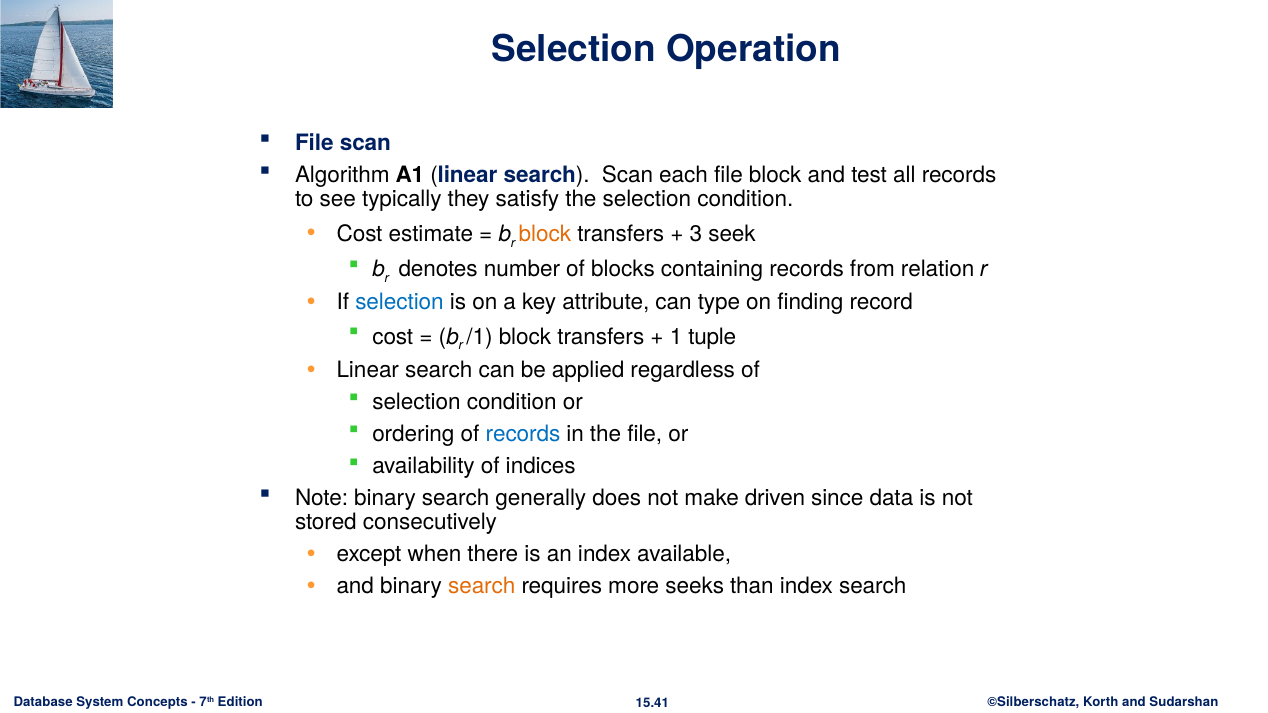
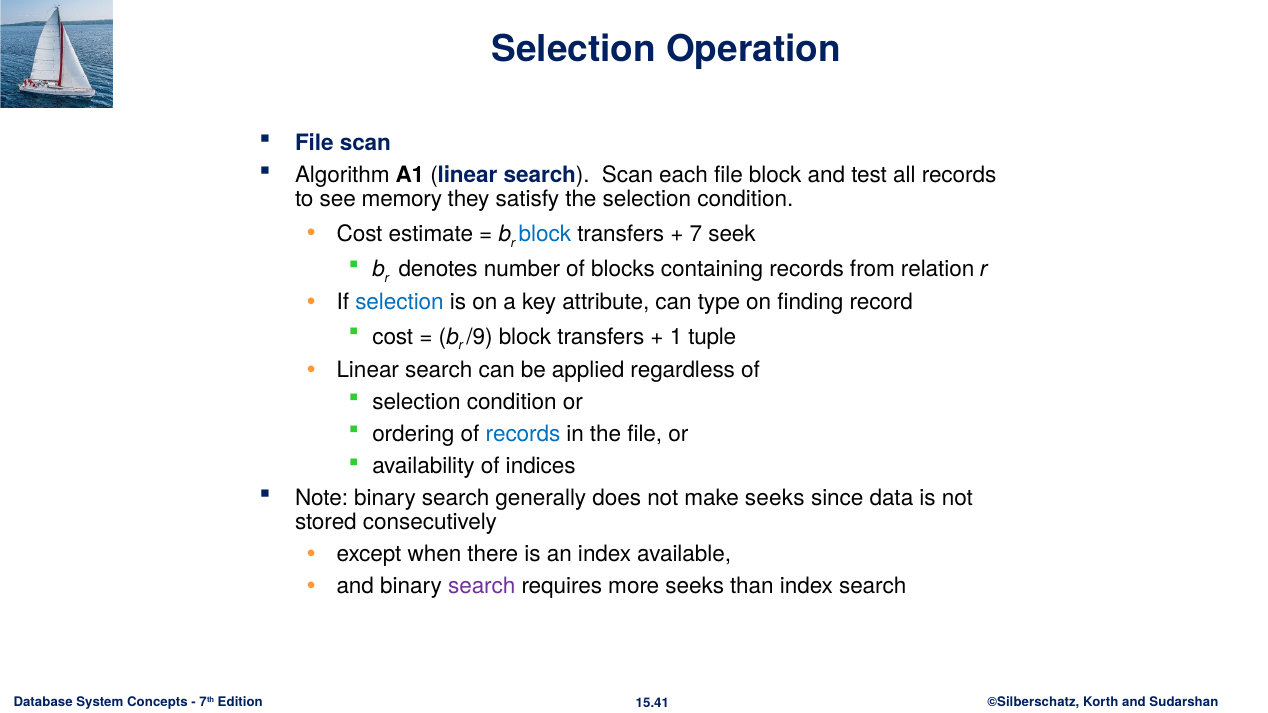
typically: typically -> memory (402, 199)
block colour: orange -> blue (545, 234)
3: 3 -> 7 (696, 234)
/1: /1 -> /9 (480, 337)
make driven: driven -> seeks (775, 498)
search colour: orange -> purple (482, 587)
